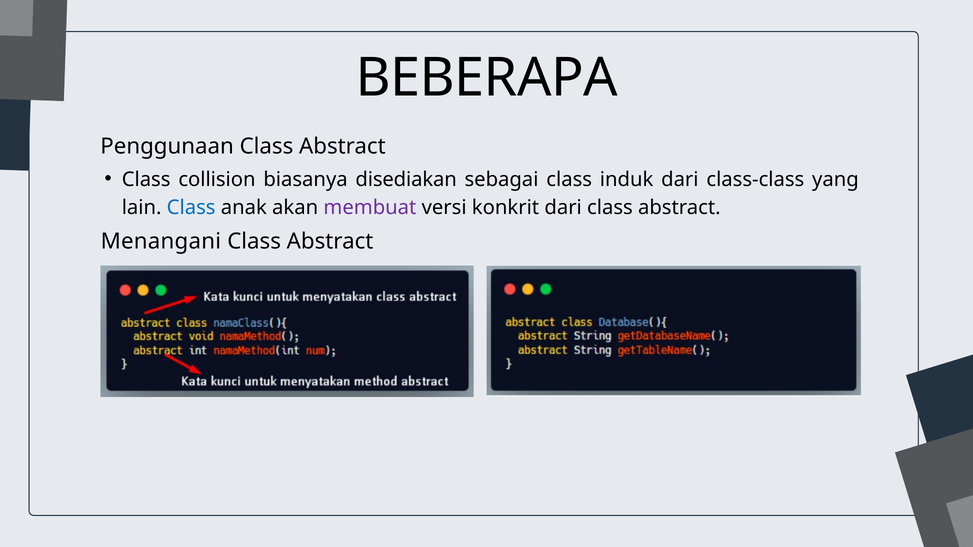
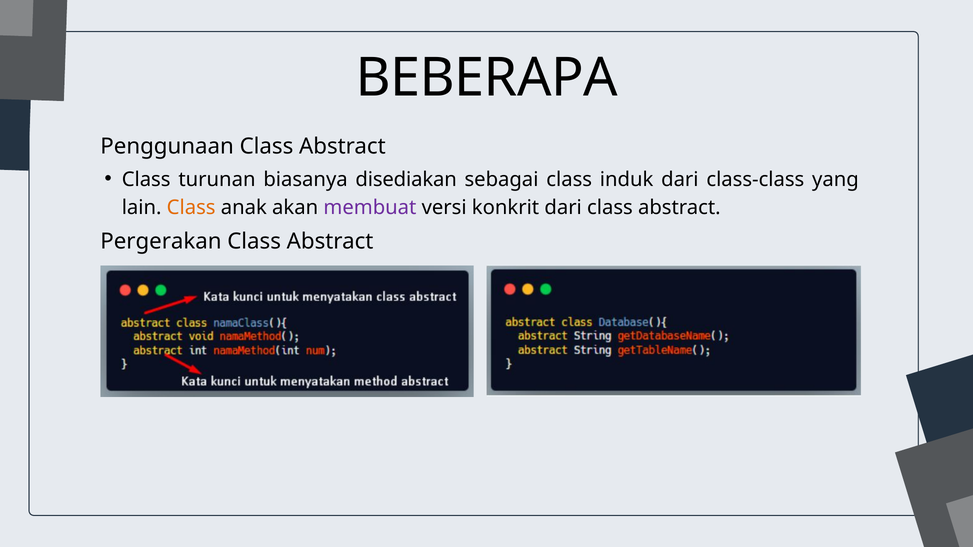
collision: collision -> turunan (217, 179)
Class colour: blue -> orange (191, 208)
Menangani: Menangani -> Pergerakan (161, 242)
